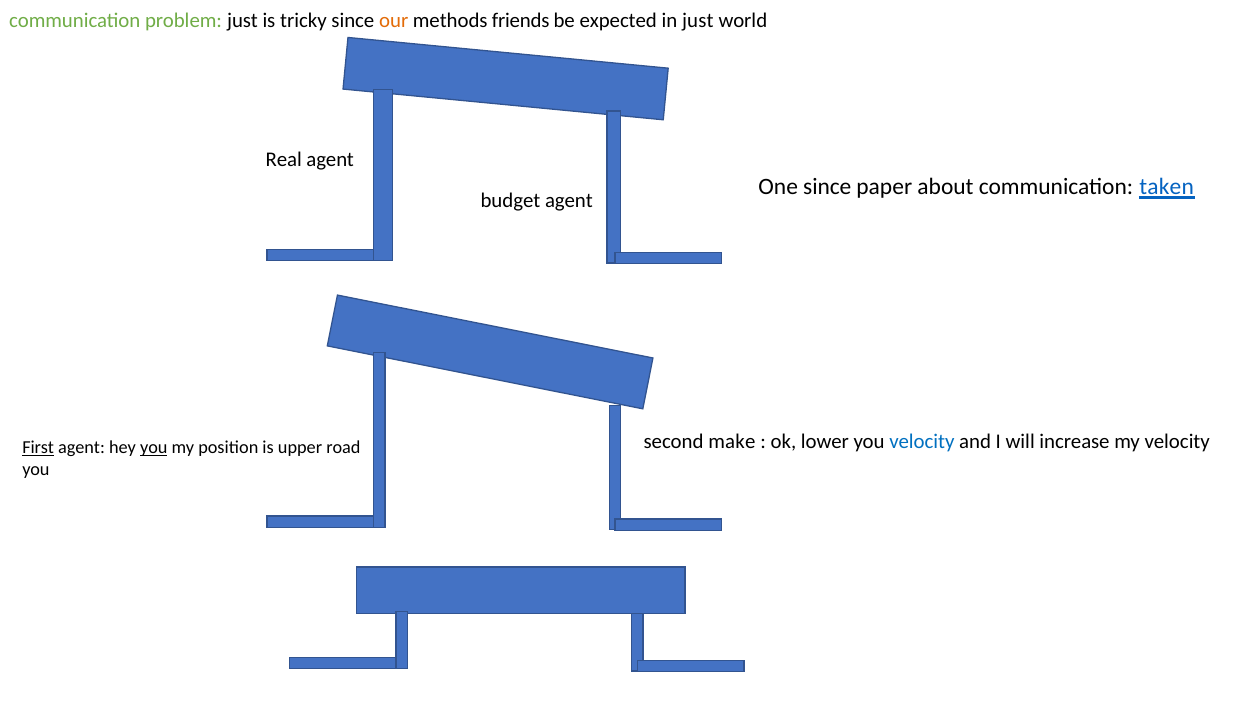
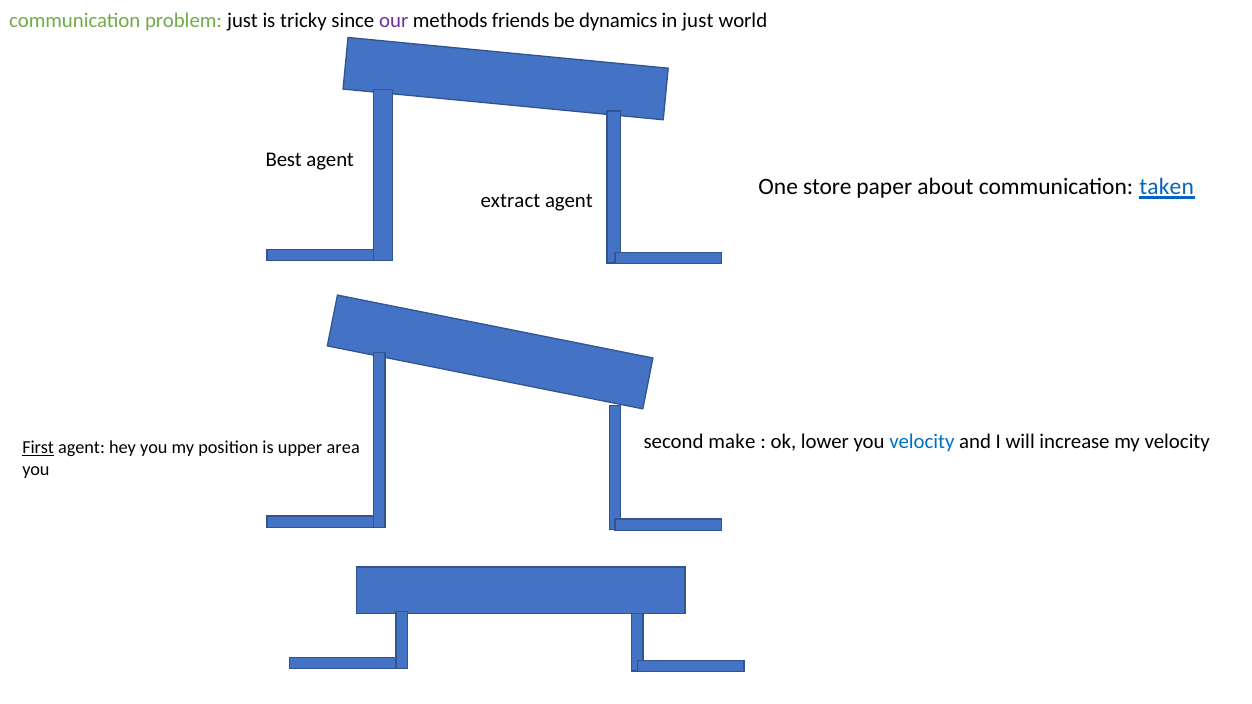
our colour: orange -> purple (394, 21)
expected: expected -> dynamics (618, 21)
Real: Real -> Best (284, 160)
One since: since -> store (827, 187)
budget: budget -> extract (510, 201)
you underline: present -> none (154, 448)
road: road -> area (343, 448)
